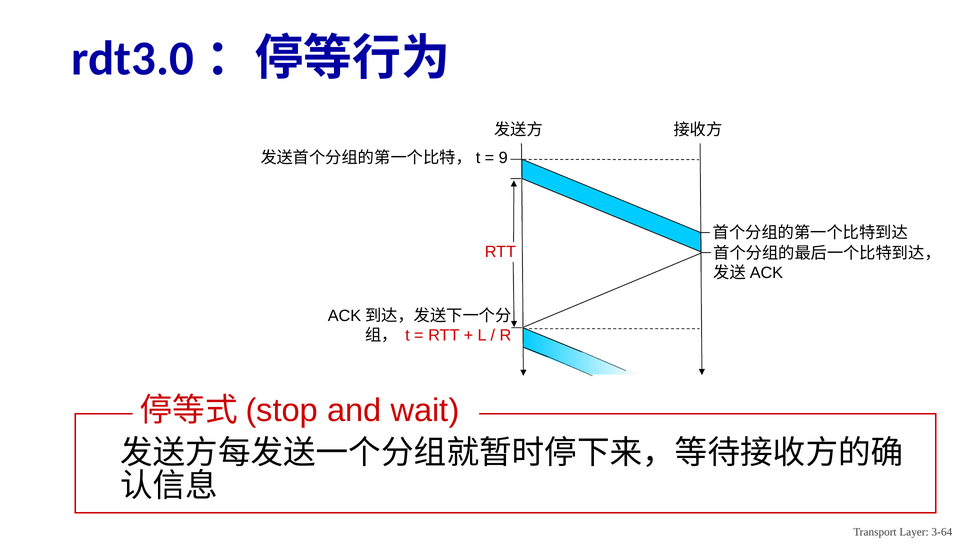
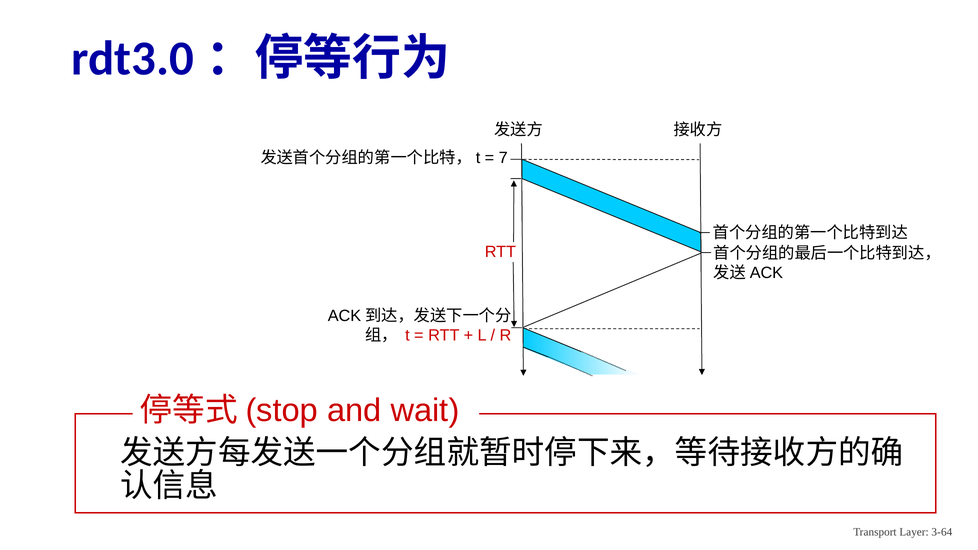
9: 9 -> 7 (503, 158)
